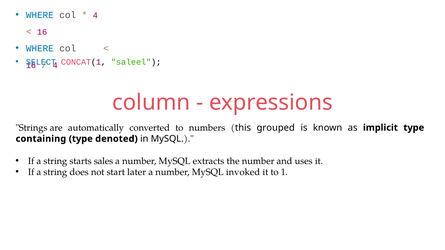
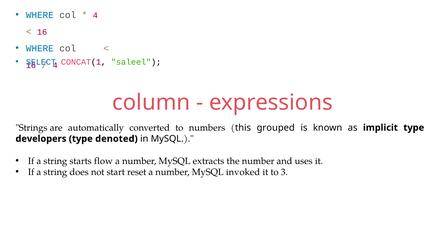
containing: containing -> developers (41, 139)
sales: sales -> flow (103, 161)
later: later -> reset (137, 172)
1: 1 -> 3 (284, 172)
